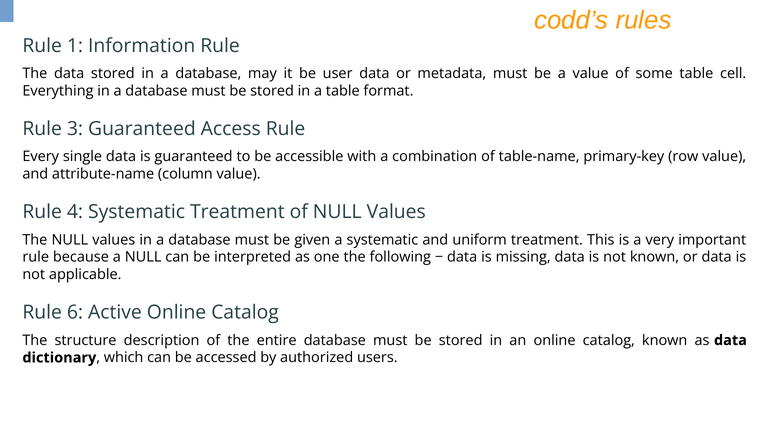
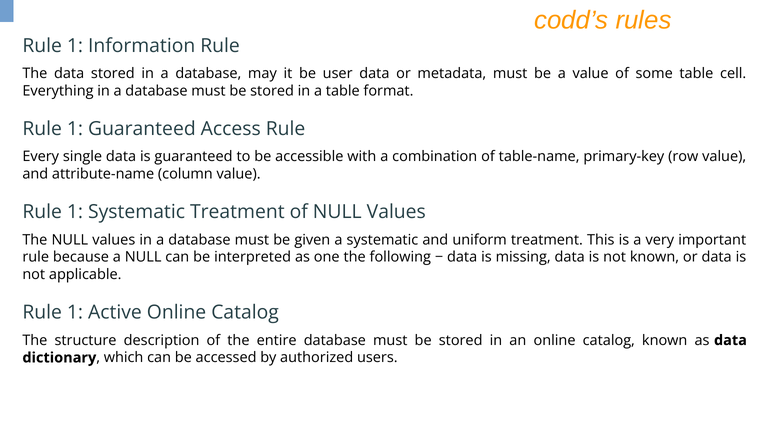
3: 3 -> 1 (75, 129)
4: 4 -> 1 (75, 212)
6: 6 -> 1 (75, 313)
